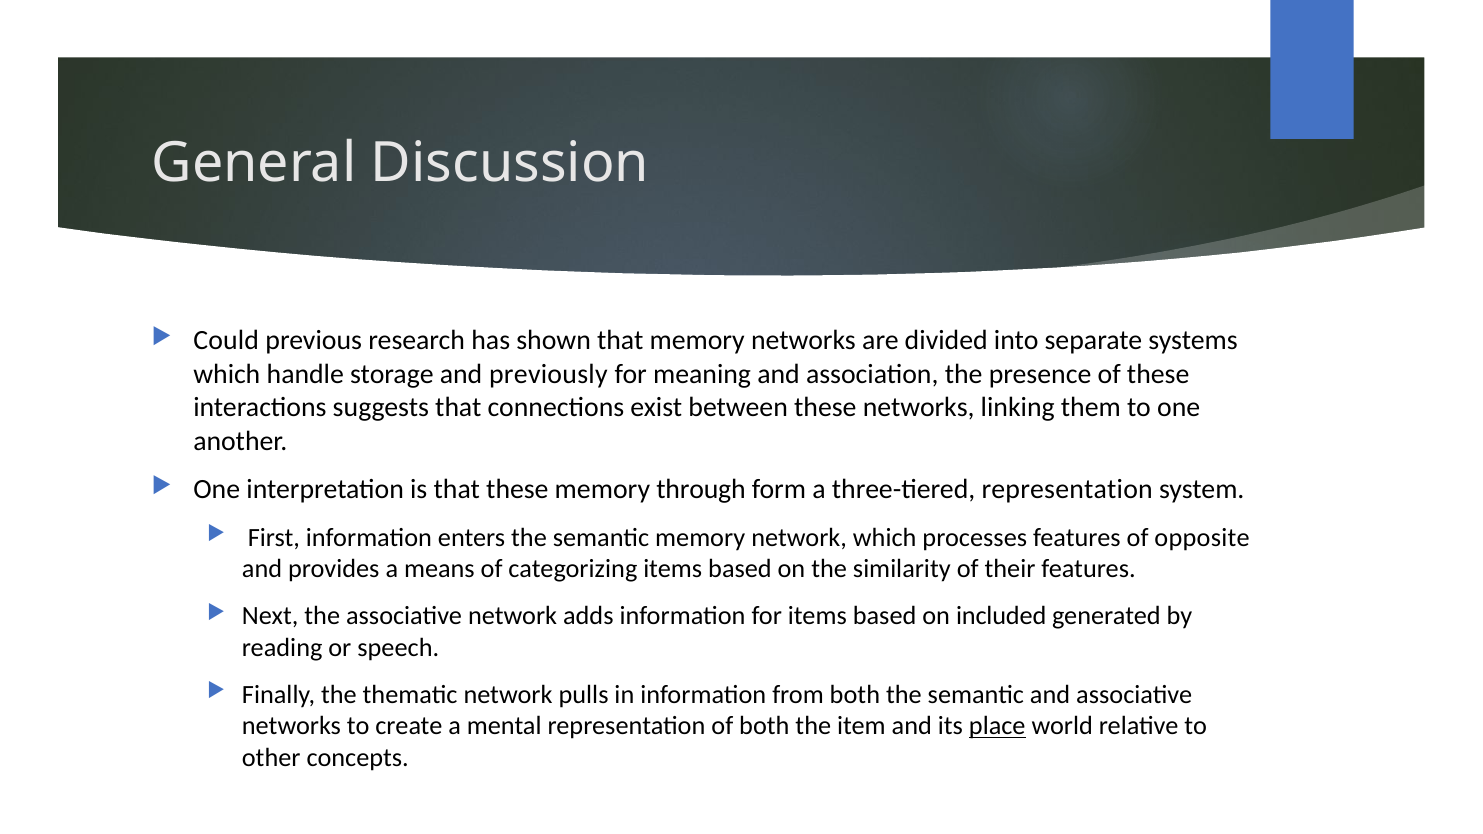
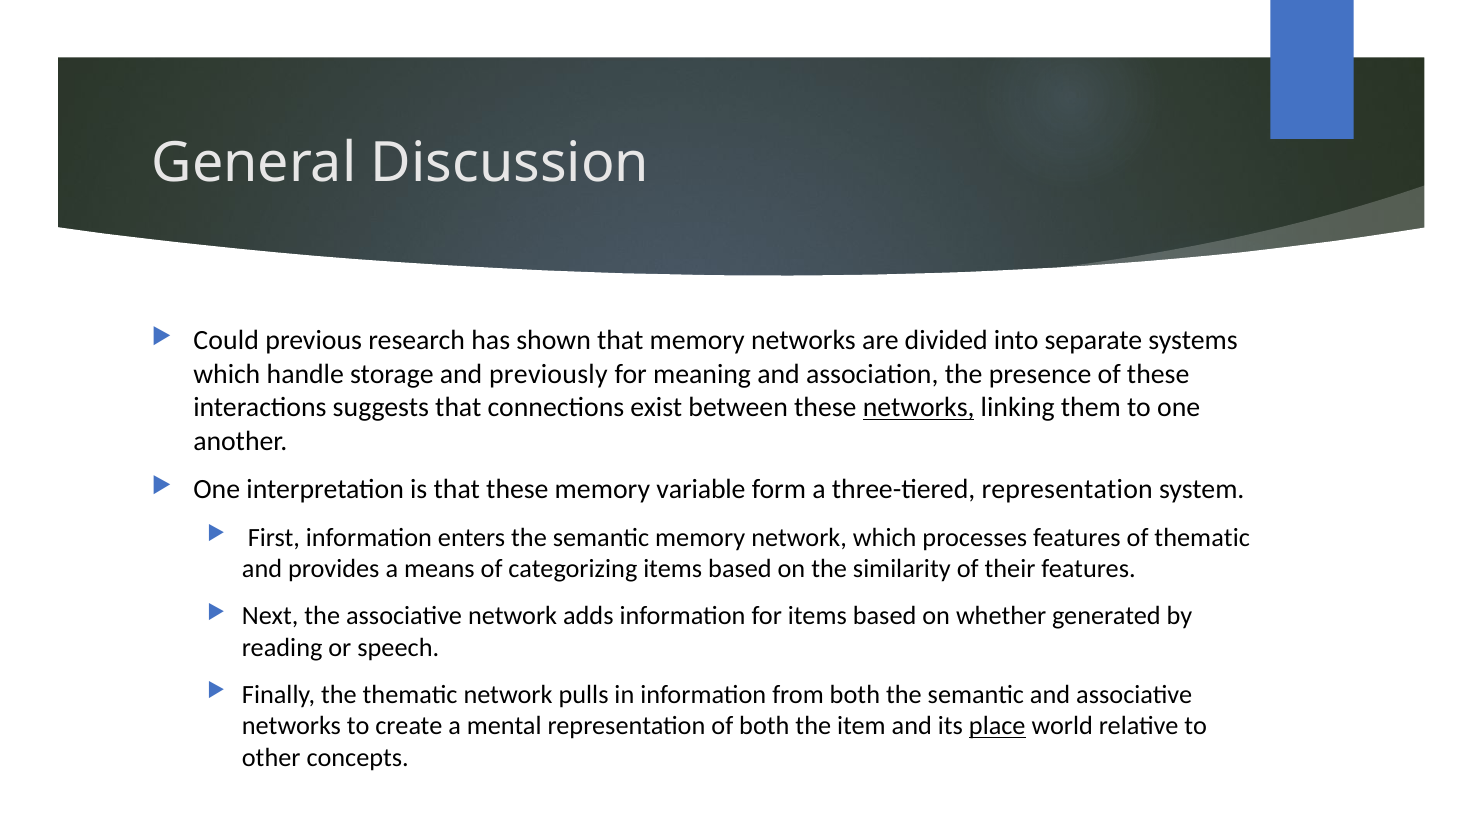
networks underline: none -> present (919, 408)
through: through -> variable (701, 490)
of opposite: opposite -> thematic (1202, 538)
included: included -> whether (1001, 616)
